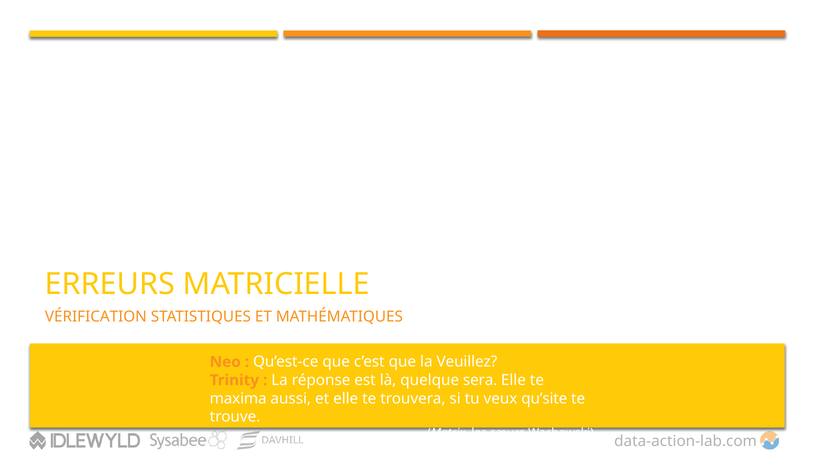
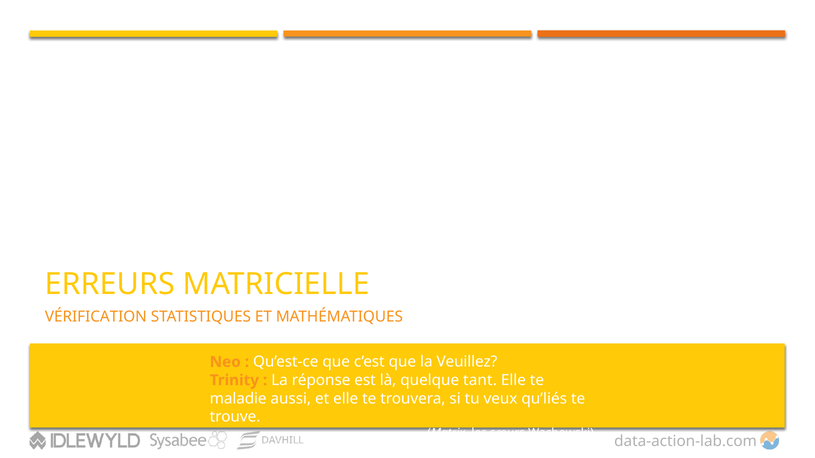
sera: sera -> tant (480, 381)
maxima: maxima -> maladie (238, 399)
qu’site: qu’site -> qu’liés (544, 399)
